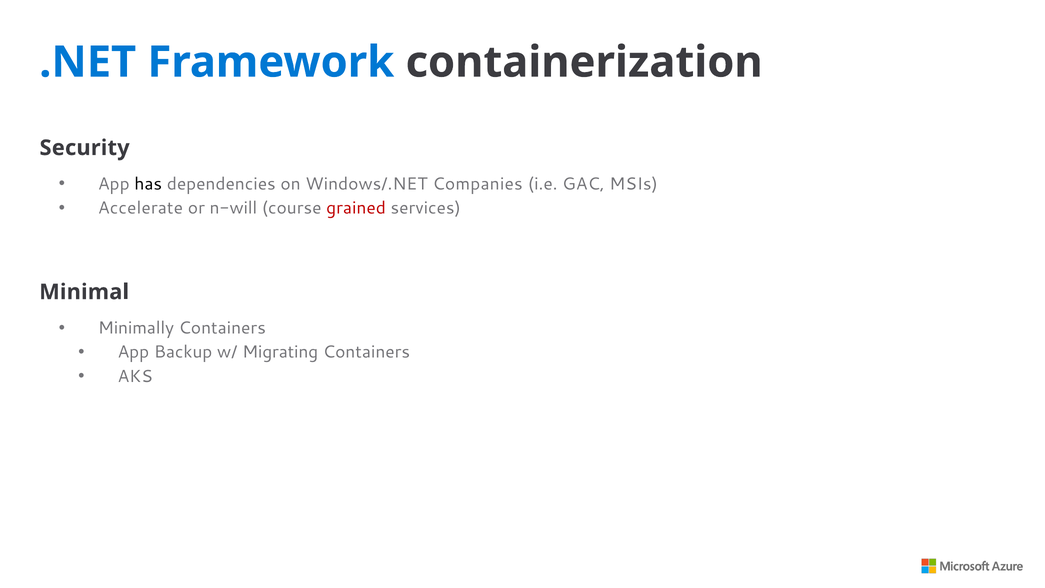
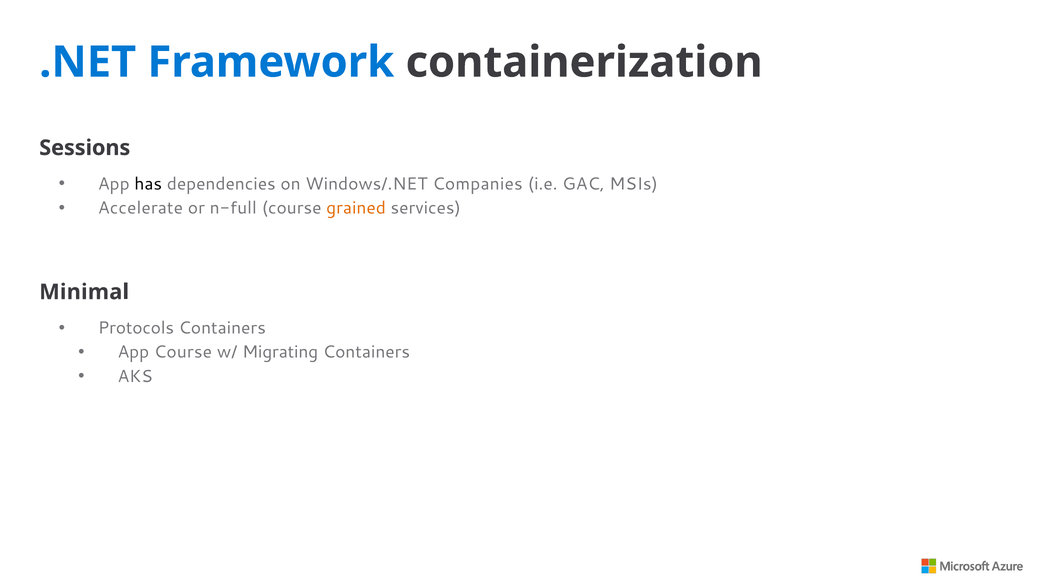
Security: Security -> Sessions (85, 148)
n-will: n-will -> n-full (233, 208)
grained colour: red -> orange (356, 208)
Minimally: Minimally -> Protocols (136, 328)
App Backup: Backup -> Course (183, 352)
